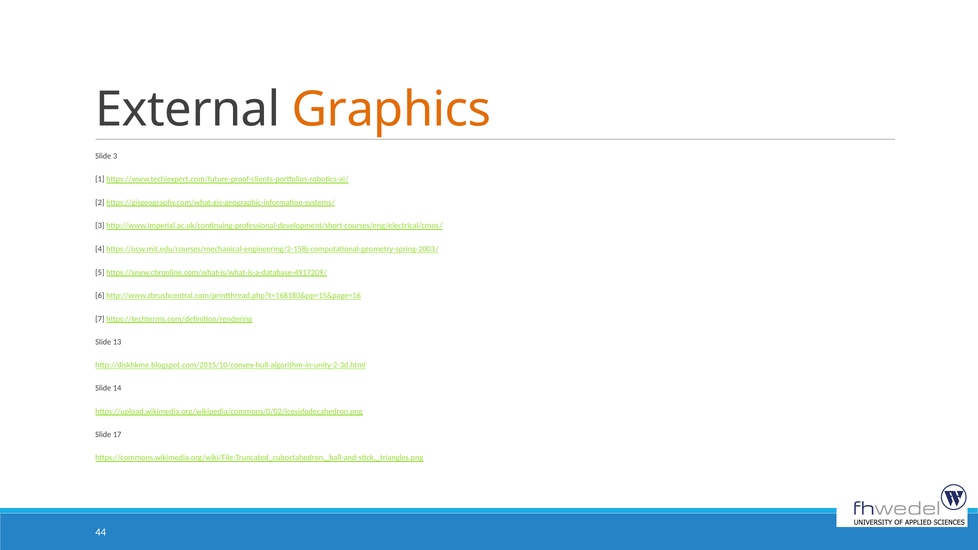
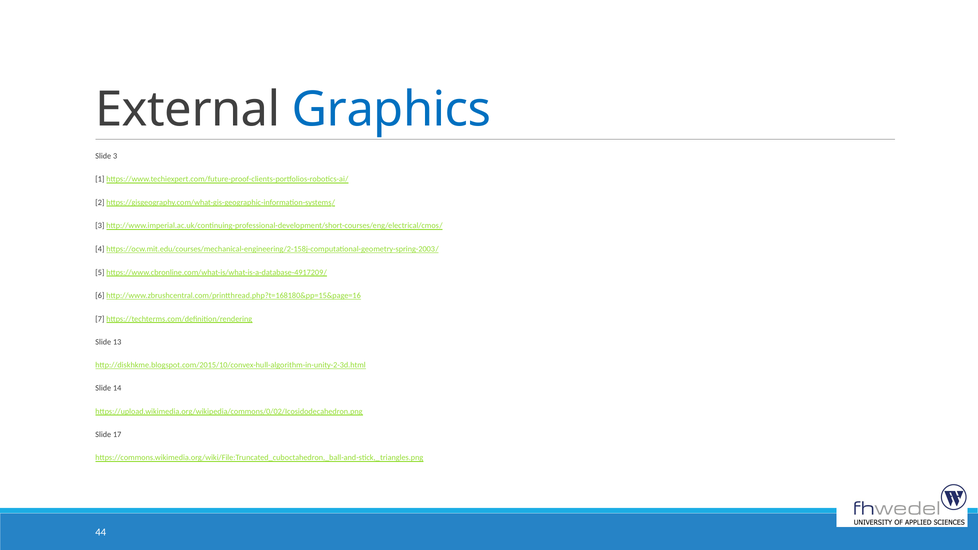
Graphics colour: orange -> blue (392, 110)
